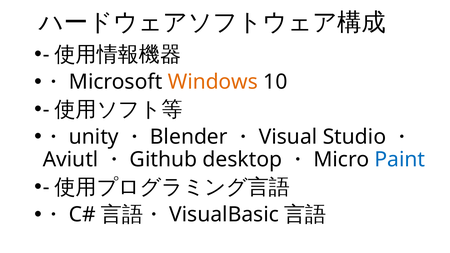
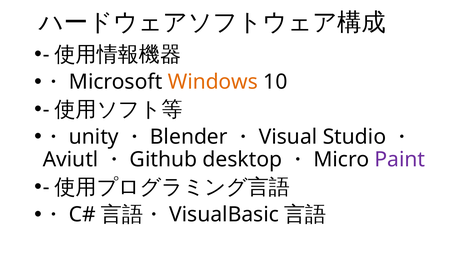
Paint colour: blue -> purple (400, 160)
